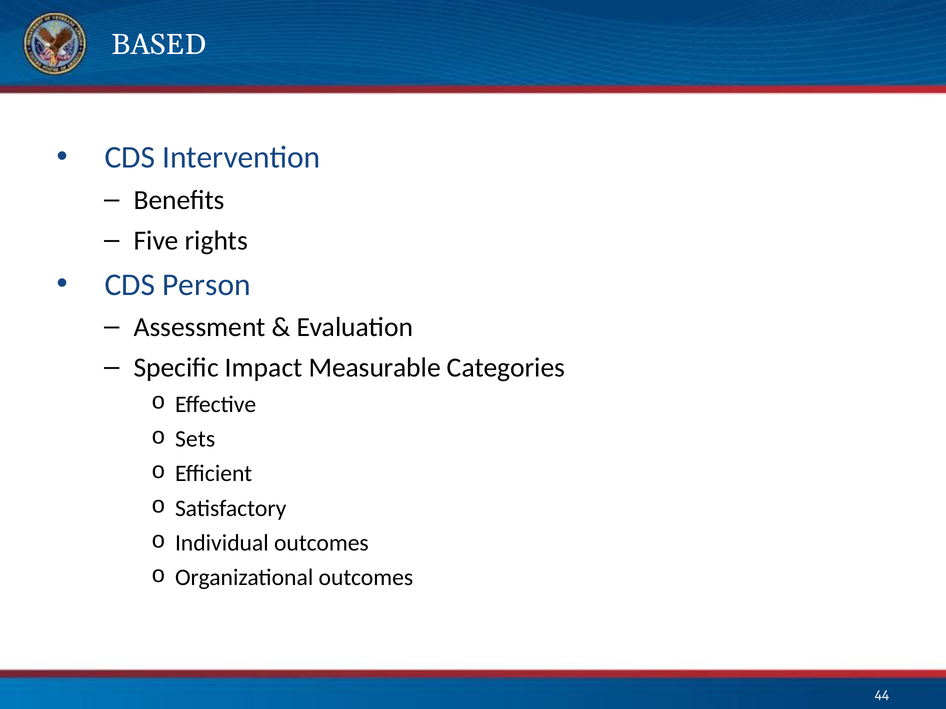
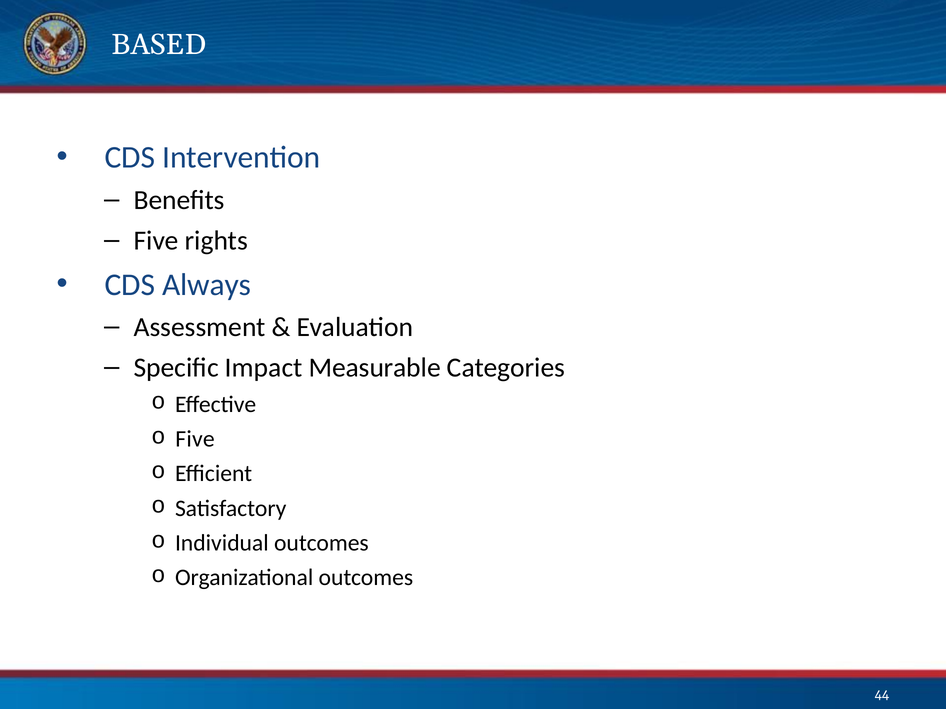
Person: Person -> Always (207, 285)
Sets: Sets -> Five (195, 439)
